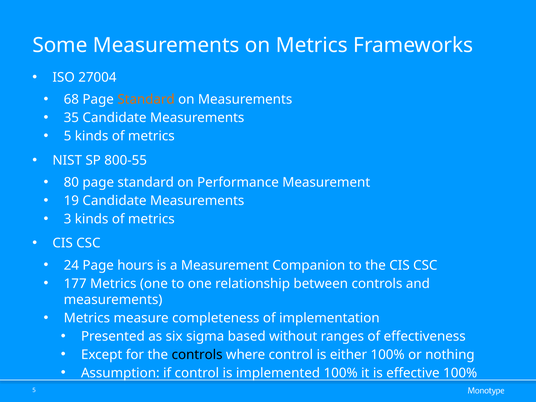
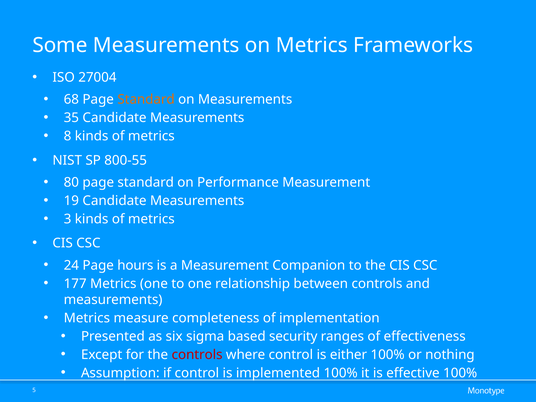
5: 5 -> 8 (68, 136)
without: without -> security (293, 336)
controls colour: black -> red (197, 355)
